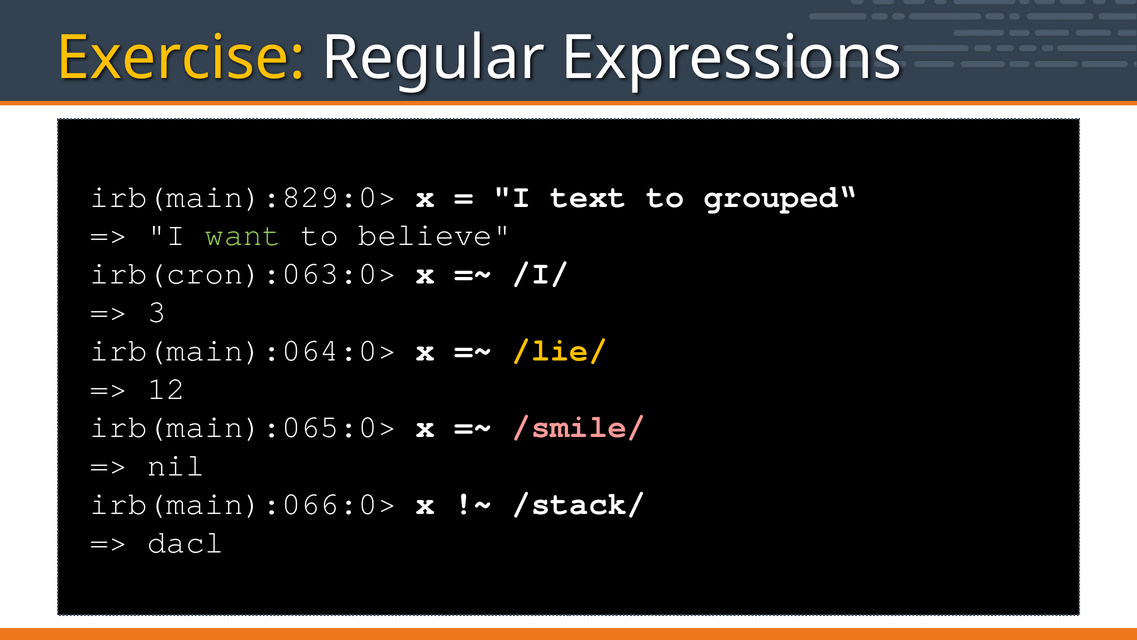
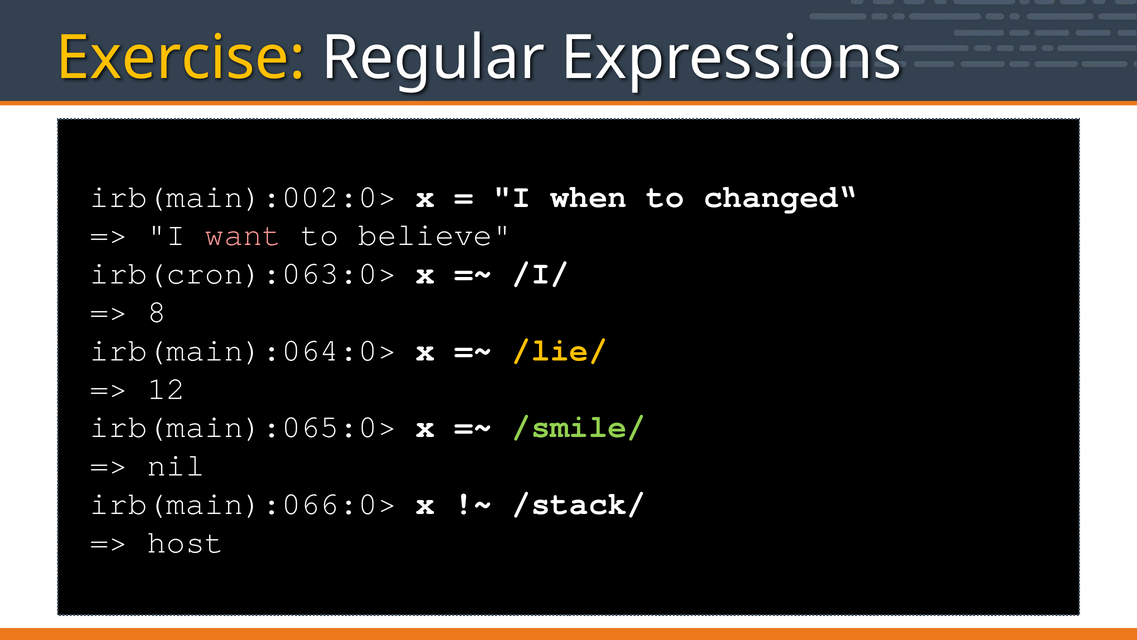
irb(main):829:0>: irb(main):829:0> -> irb(main):002:0> (243, 196)
text: text -> when (589, 196)
grouped“: grouped“ -> changed“ (780, 196)
want colour: light green -> pink (243, 235)
3: 3 -> 8 (157, 312)
/smile/ colour: pink -> light green (579, 427)
dacl: dacl -> host (186, 542)
